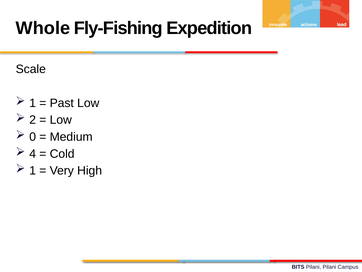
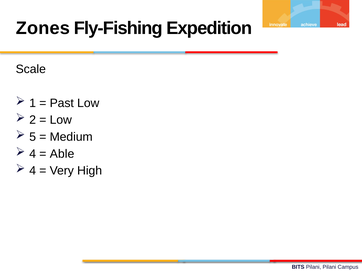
Whole: Whole -> Zones (43, 28)
0: 0 -> 5 (33, 137)
Cold: Cold -> Able (62, 153)
1: 1 -> 4 (33, 170)
